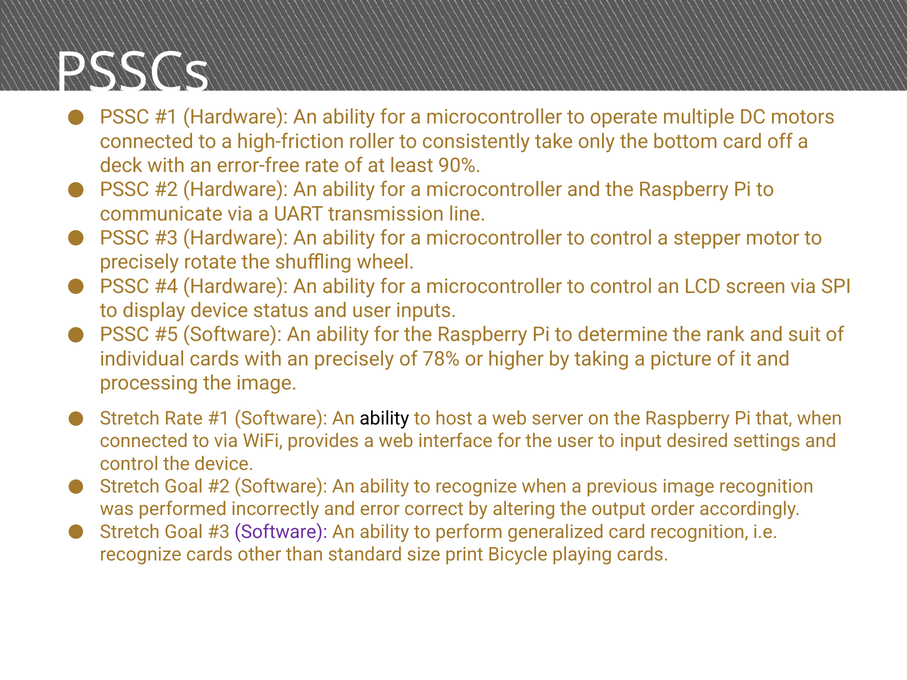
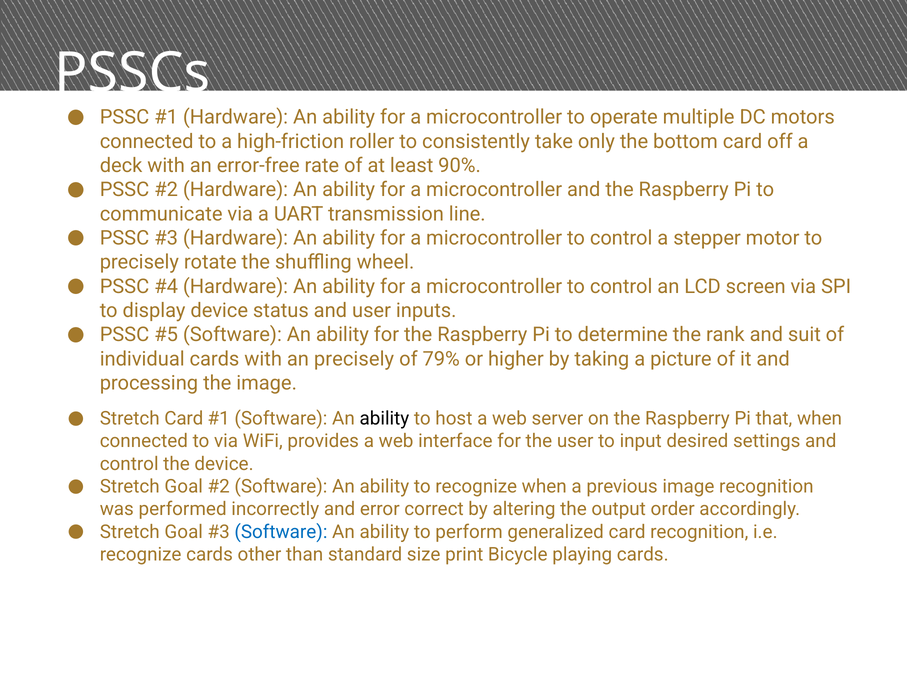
78%: 78% -> 79% (441, 359)
Stretch Rate: Rate -> Card (184, 419)
Software colour: purple -> blue (281, 532)
